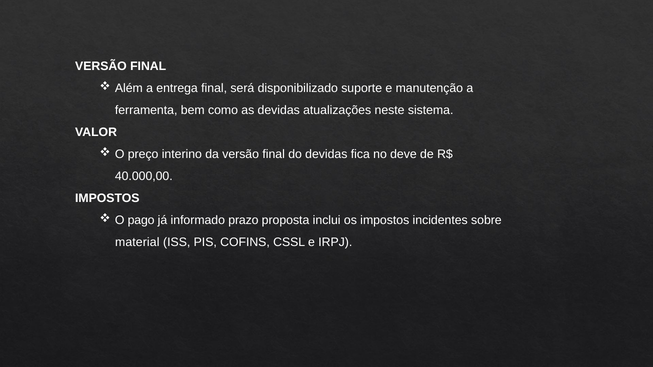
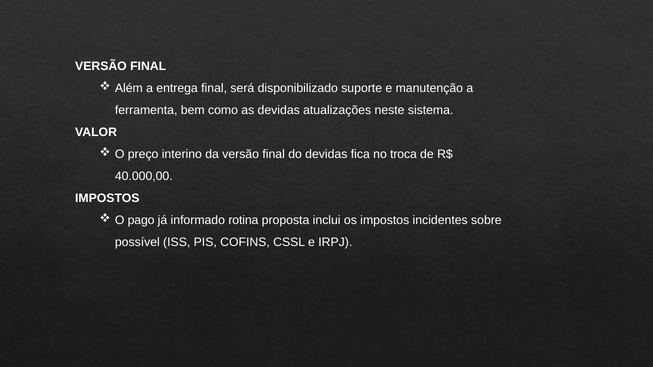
deve: deve -> troca (404, 154)
prazo: prazo -> rotina (243, 221)
material: material -> possível (137, 243)
